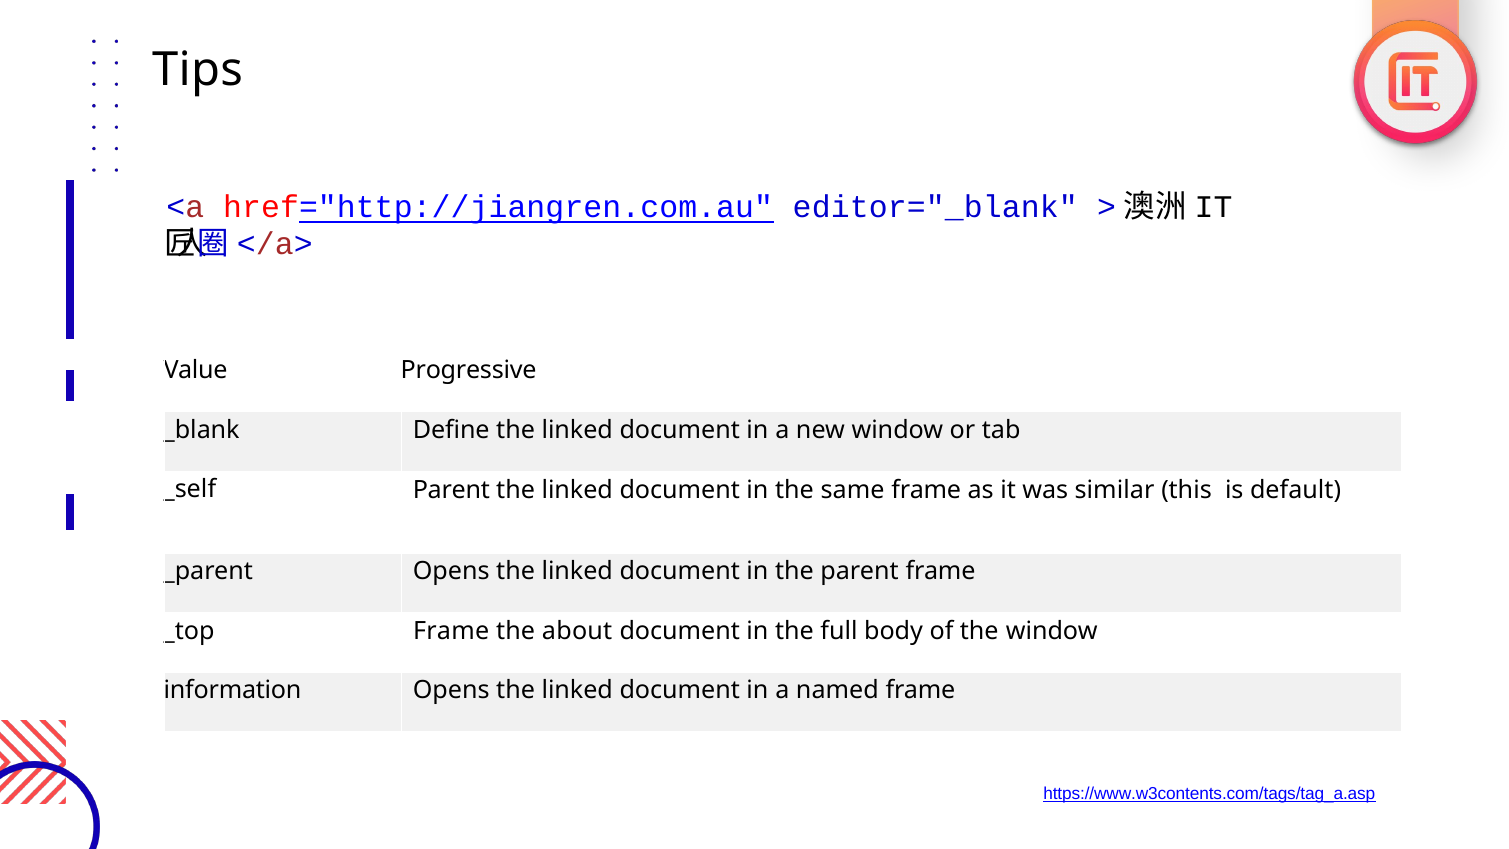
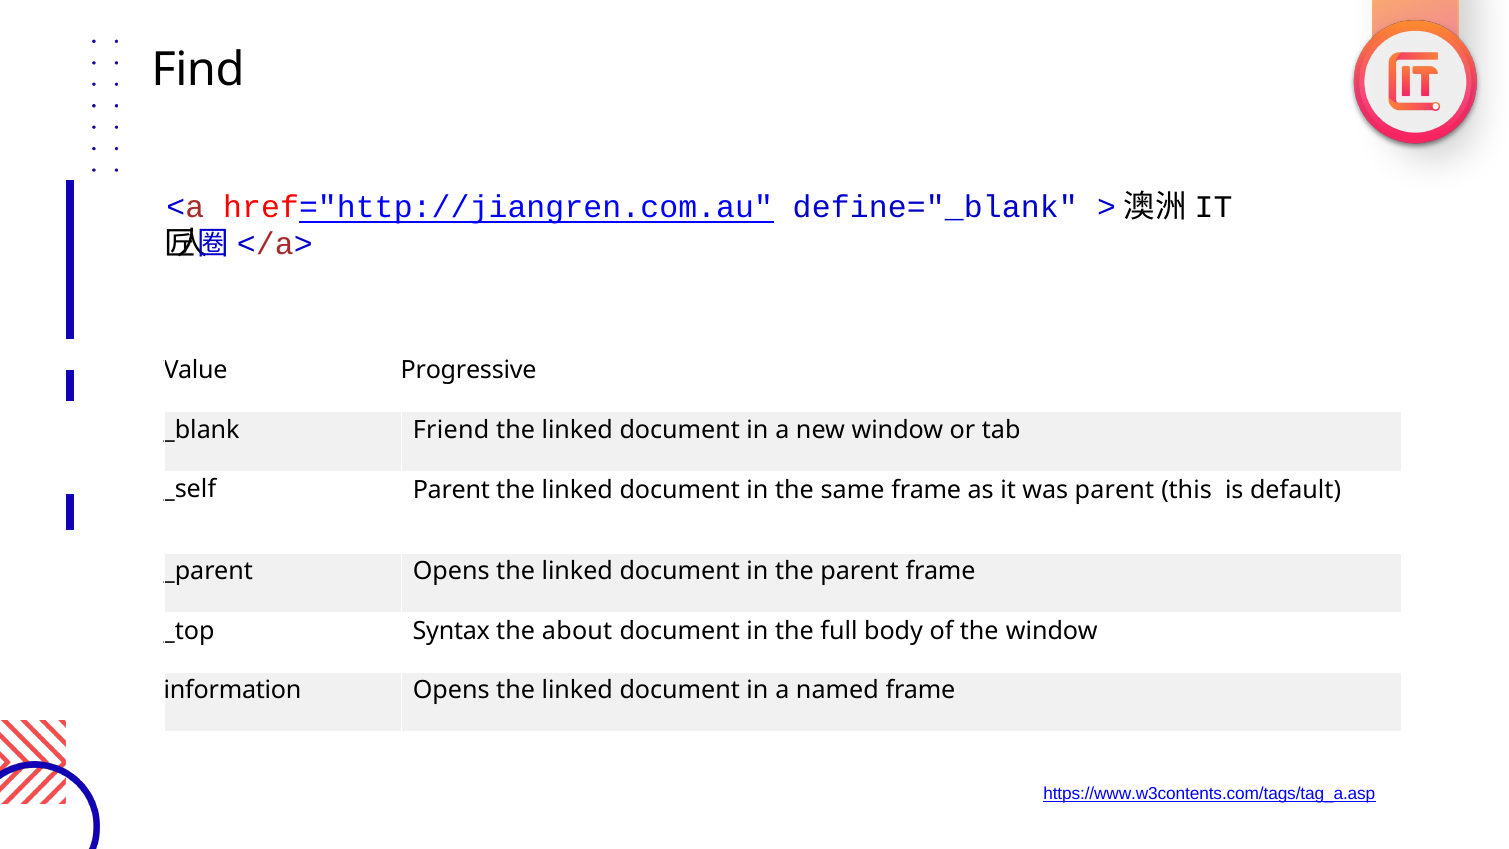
Tips: Tips -> Find (198, 70)
editor="_blank: editor="_blank -> define="_blank (935, 207)
Define: Define -> Friend (451, 430)
was similar: similar -> parent (1114, 490)
Frame: Frame -> Syntax (451, 631)
